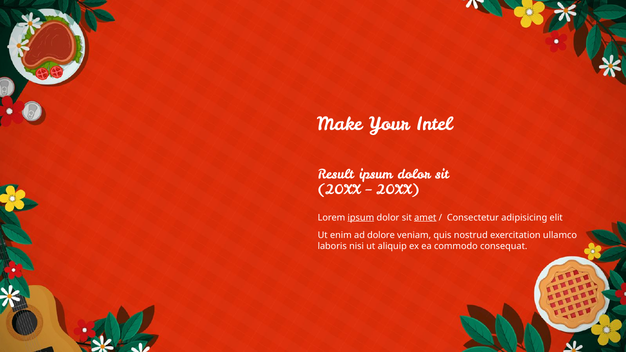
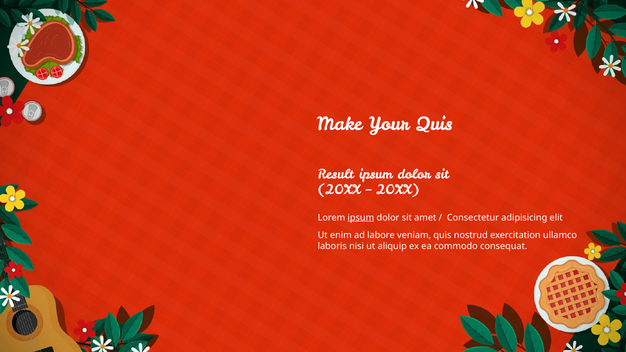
Your Intel: Intel -> Quis (434, 124)
amet underline: present -> none (425, 218)
dolore: dolore -> labore (381, 235)
